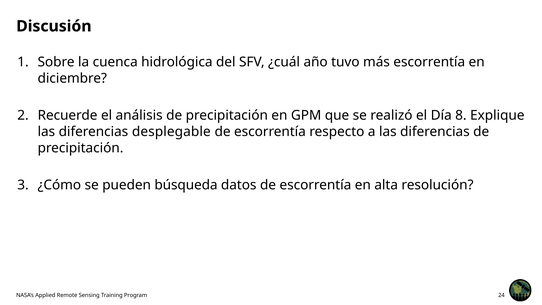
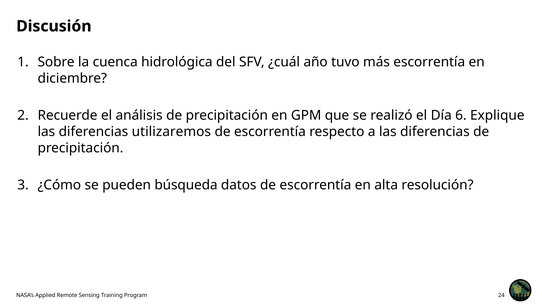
8: 8 -> 6 (461, 115)
desplegable: desplegable -> utilizaremos (171, 132)
